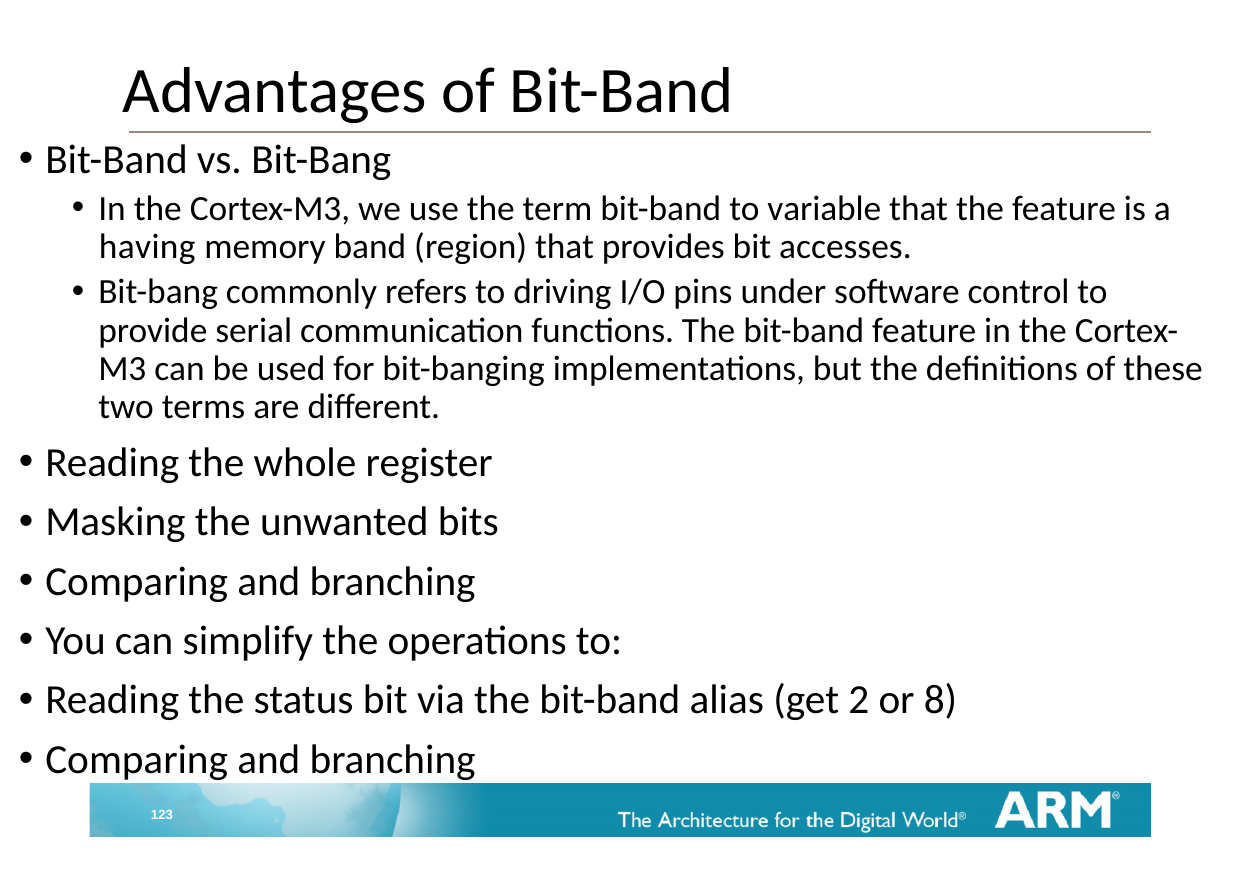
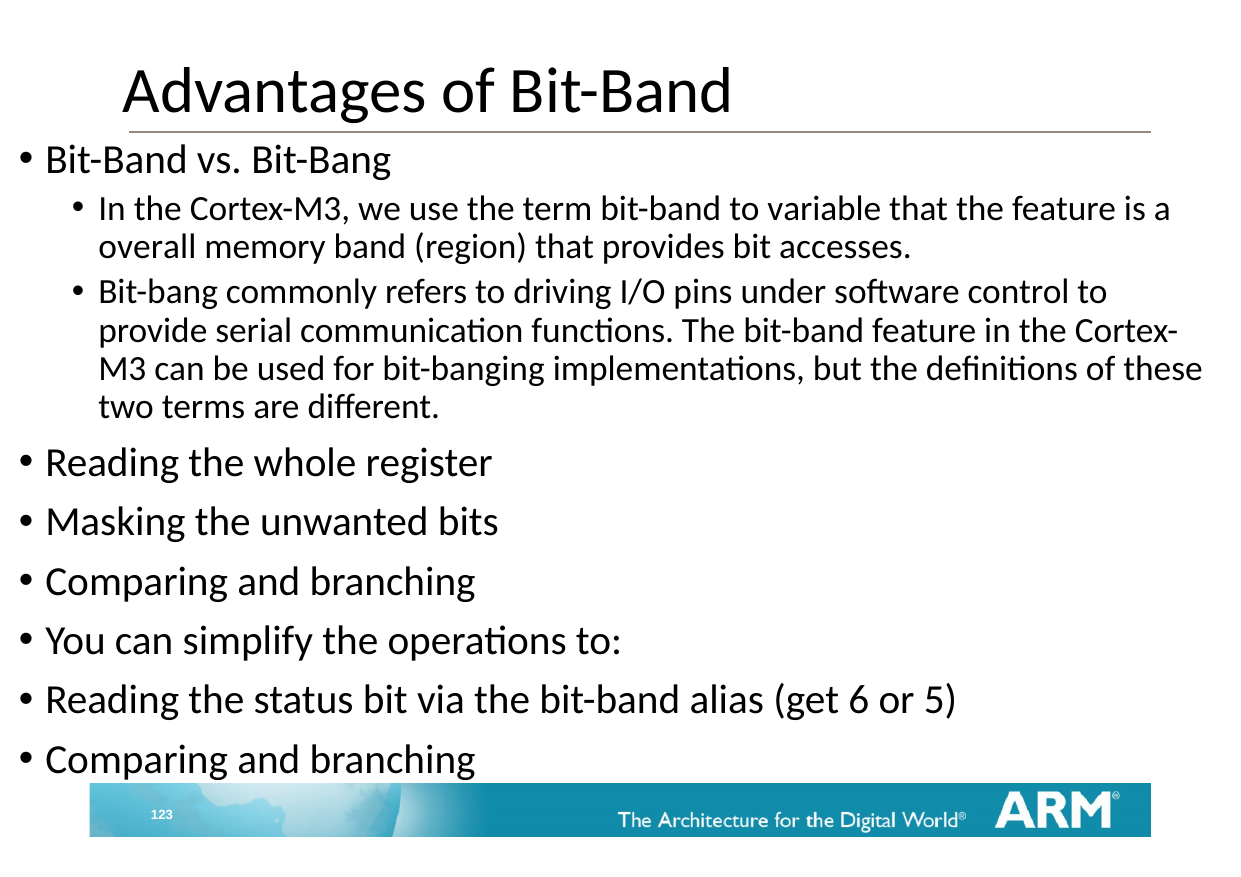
having: having -> overall (147, 247)
2: 2 -> 6 (859, 700)
8: 8 -> 5 (941, 700)
